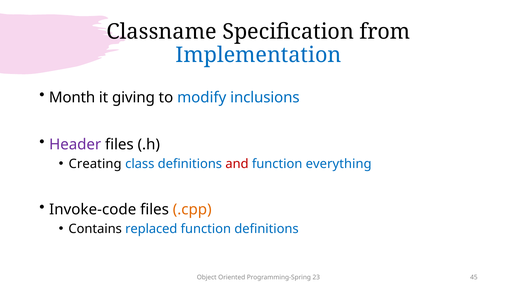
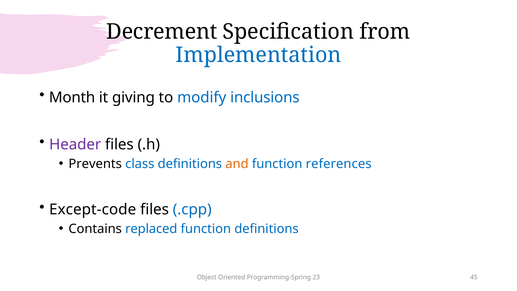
Classname: Classname -> Decrement (162, 32)
Creating: Creating -> Prevents (95, 164)
and colour: red -> orange (237, 164)
everything: everything -> references (339, 164)
Invoke-code: Invoke-code -> Except-code (93, 210)
.cpp colour: orange -> blue (192, 210)
